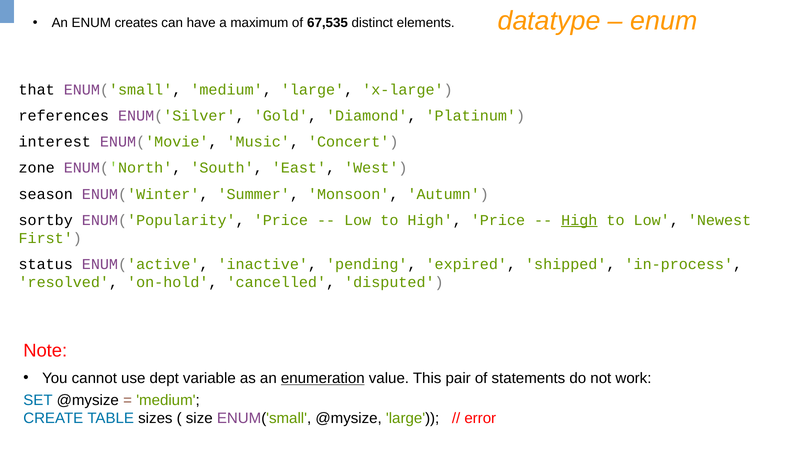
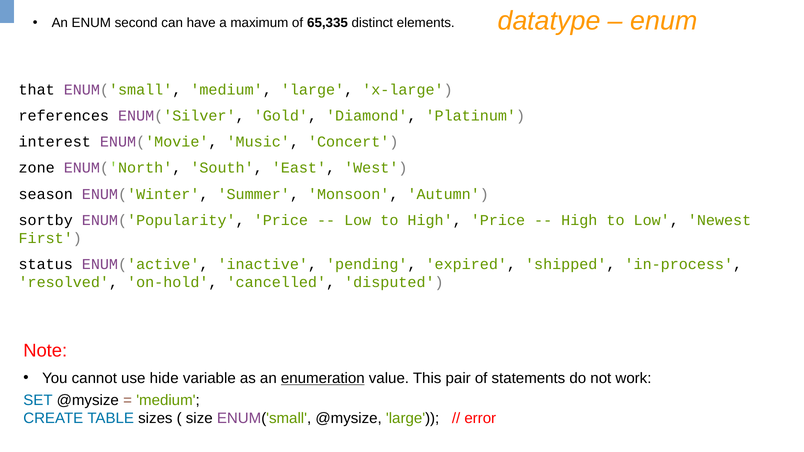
creates: creates -> second (136, 23)
67,535: 67,535 -> 65,335 (327, 23)
High underline: present -> none (579, 220)
dept: dept -> hide (164, 379)
